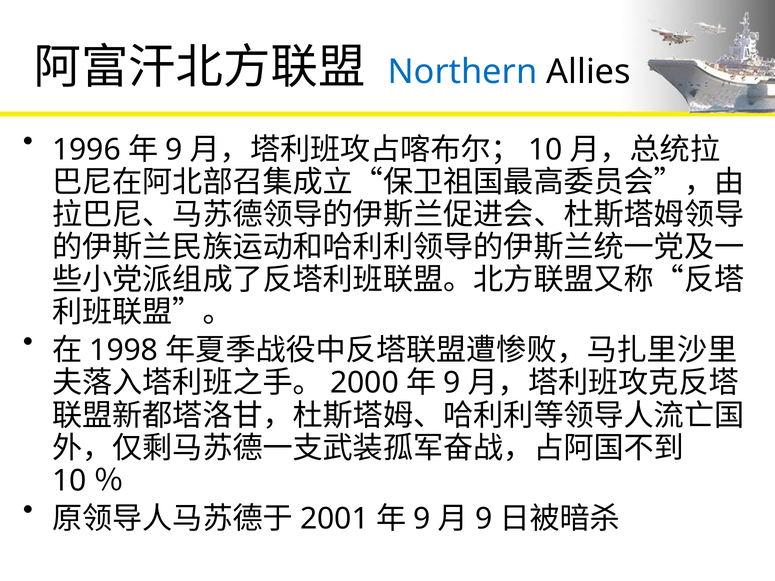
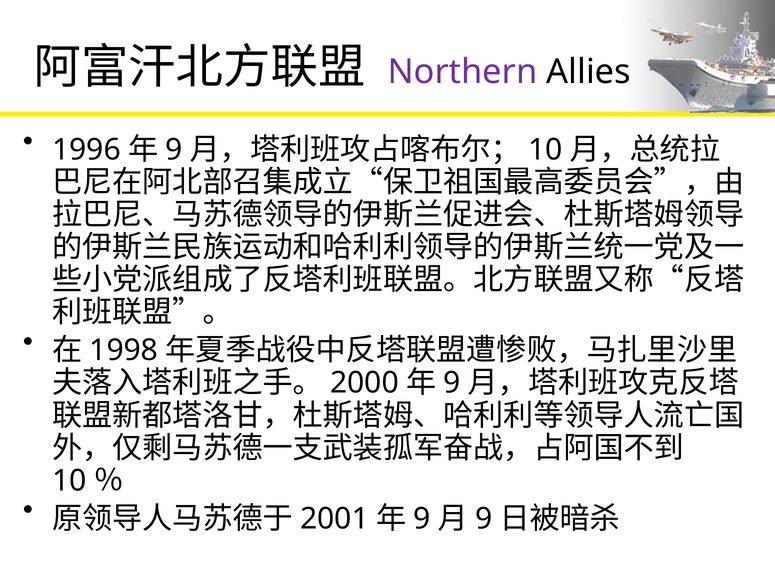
Northern colour: blue -> purple (462, 72)
